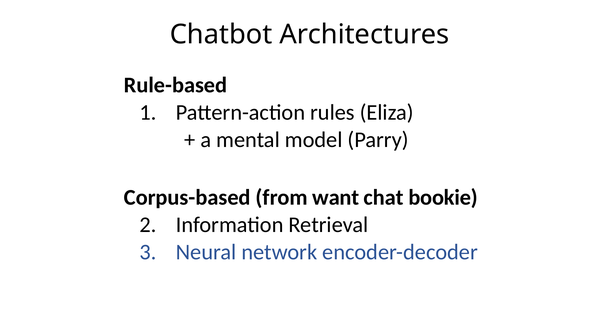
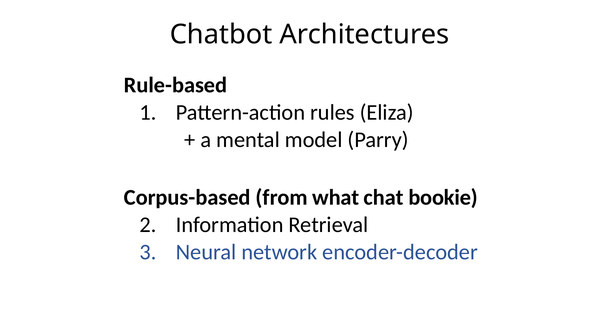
want: want -> what (336, 197)
